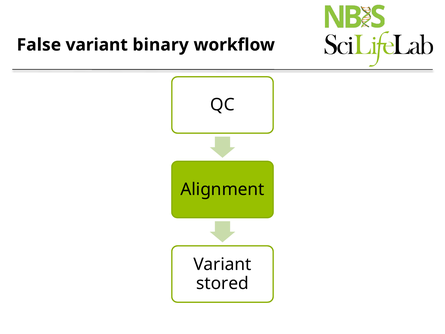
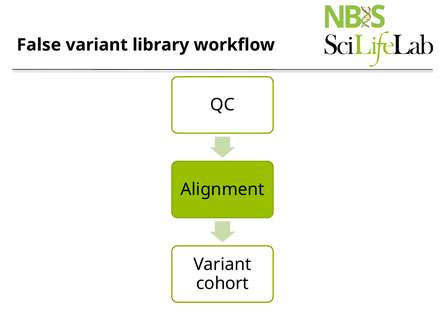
binary: binary -> library (161, 45)
stored: stored -> cohort (223, 283)
